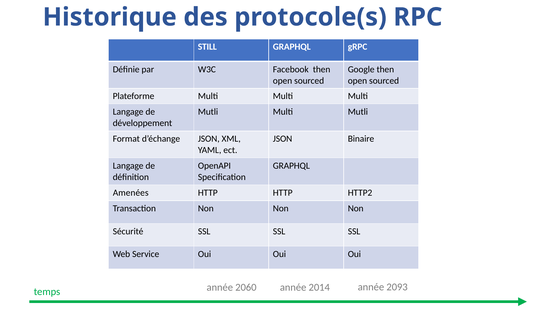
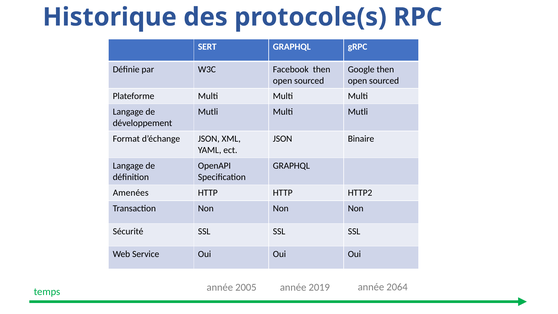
STILL: STILL -> SERT (207, 47)
2060: 2060 -> 2005 (246, 287)
2014: 2014 -> 2019 (319, 287)
2093: 2093 -> 2064 (397, 287)
